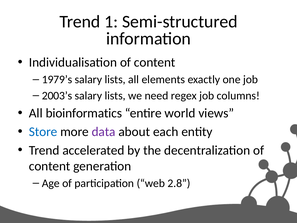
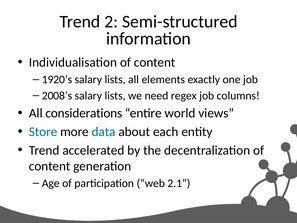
1: 1 -> 2 (111, 22)
1979’s: 1979’s -> 1920’s (57, 79)
2003’s: 2003’s -> 2008’s (57, 95)
bioinformatics: bioinformatics -> considerations (84, 113)
data colour: purple -> blue (104, 132)
2.8: 2.8 -> 2.1 (179, 183)
